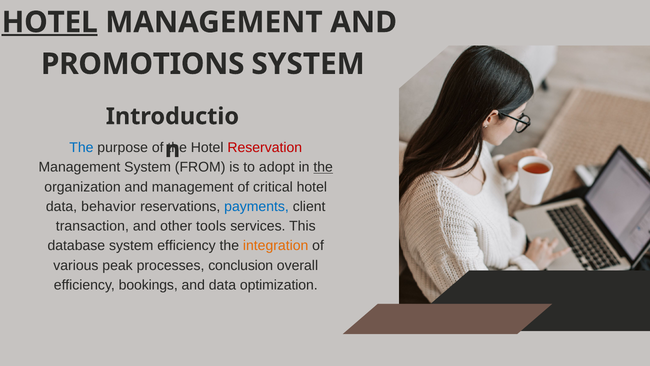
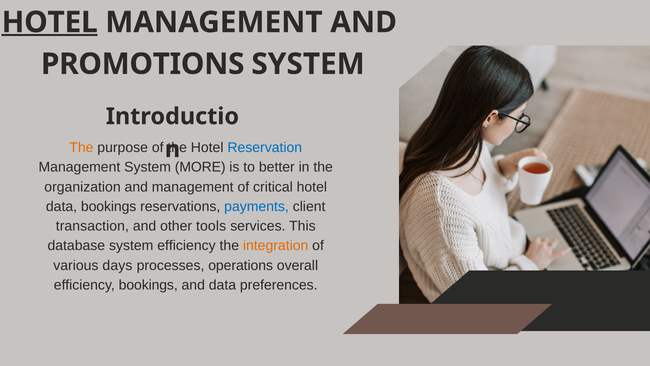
The colour: blue -> orange (81, 147)
Reservation colour: red -> blue (265, 147)
FROM: FROM -> MORE (200, 167)
adopt: adopt -> better (277, 167)
the underline: present -> none (323, 167)
data behavior: behavior -> bookings (109, 206)
peak: peak -> days (117, 265)
conclusion: conclusion -> operations (241, 265)
optimization: optimization -> preferences (279, 285)
